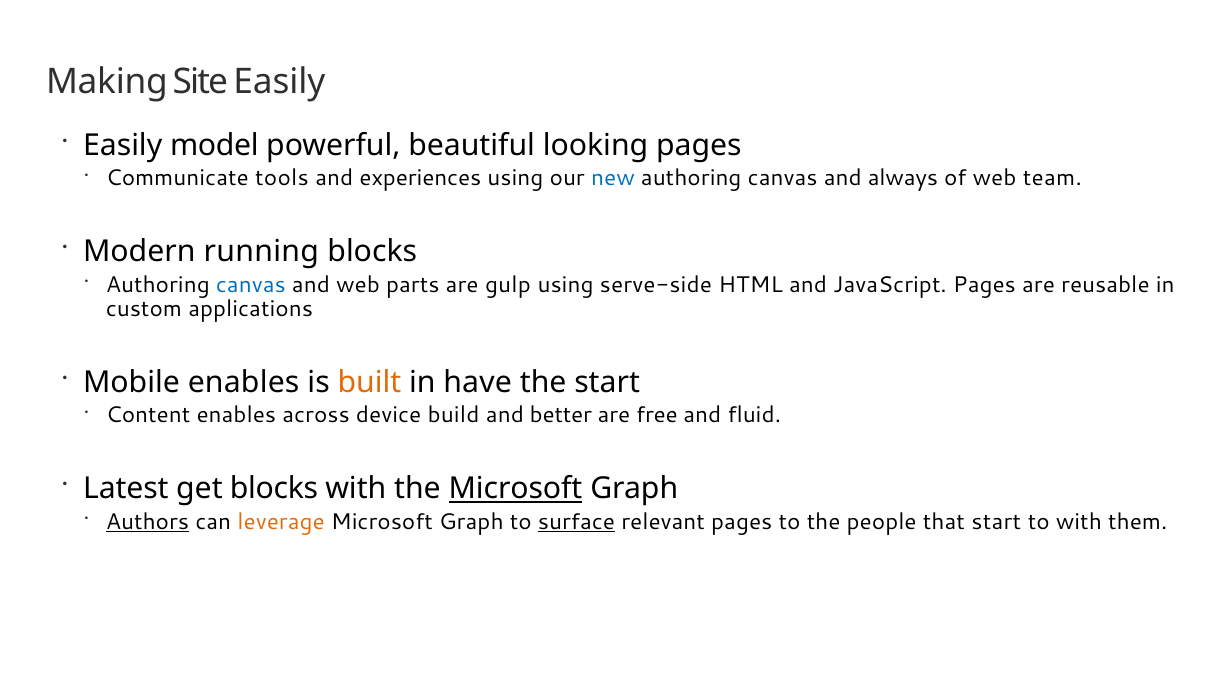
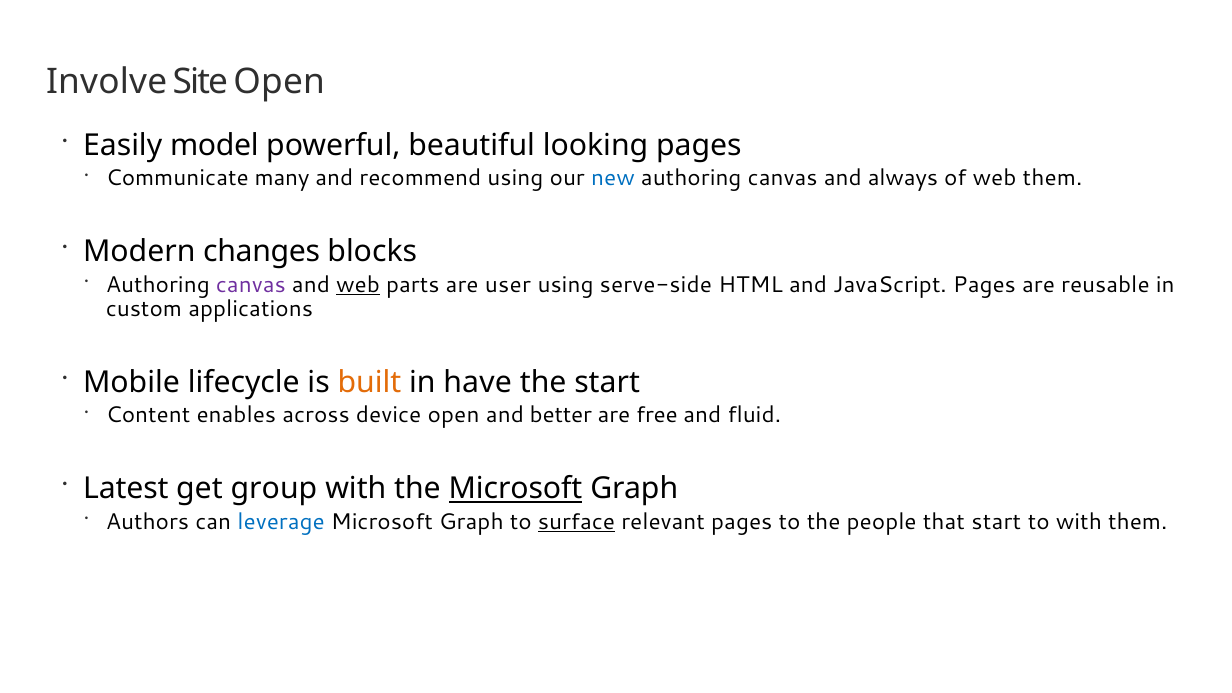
Making: Making -> Involve (107, 82)
Site Easily: Easily -> Open (279, 82)
tools: tools -> many (282, 178)
experiences: experiences -> recommend (420, 178)
web team: team -> them (1052, 178)
running: running -> changes (262, 252)
canvas colour: blue -> purple (251, 285)
web underline: none -> present (358, 285)
gulp: gulp -> user (508, 285)
Mobile enables: enables -> lifecycle (244, 382)
device build: build -> open (454, 415)
get blocks: blocks -> group (274, 489)
Authors underline: present -> none (147, 522)
leverage colour: orange -> blue (281, 522)
